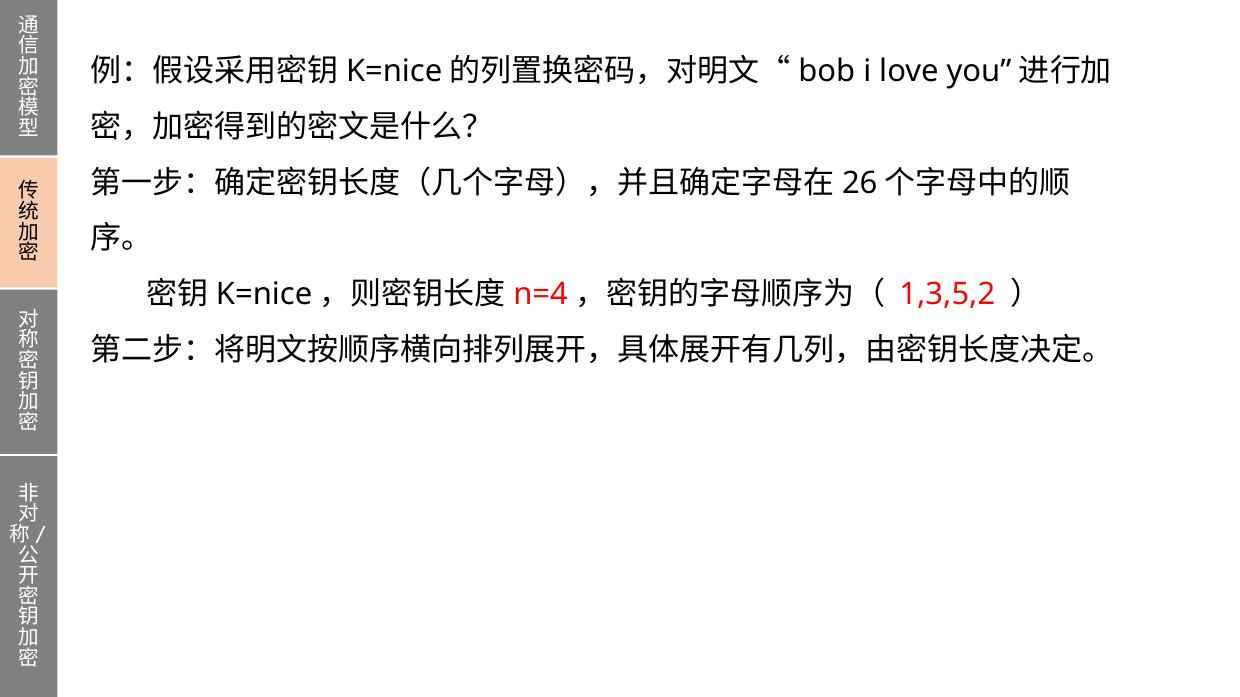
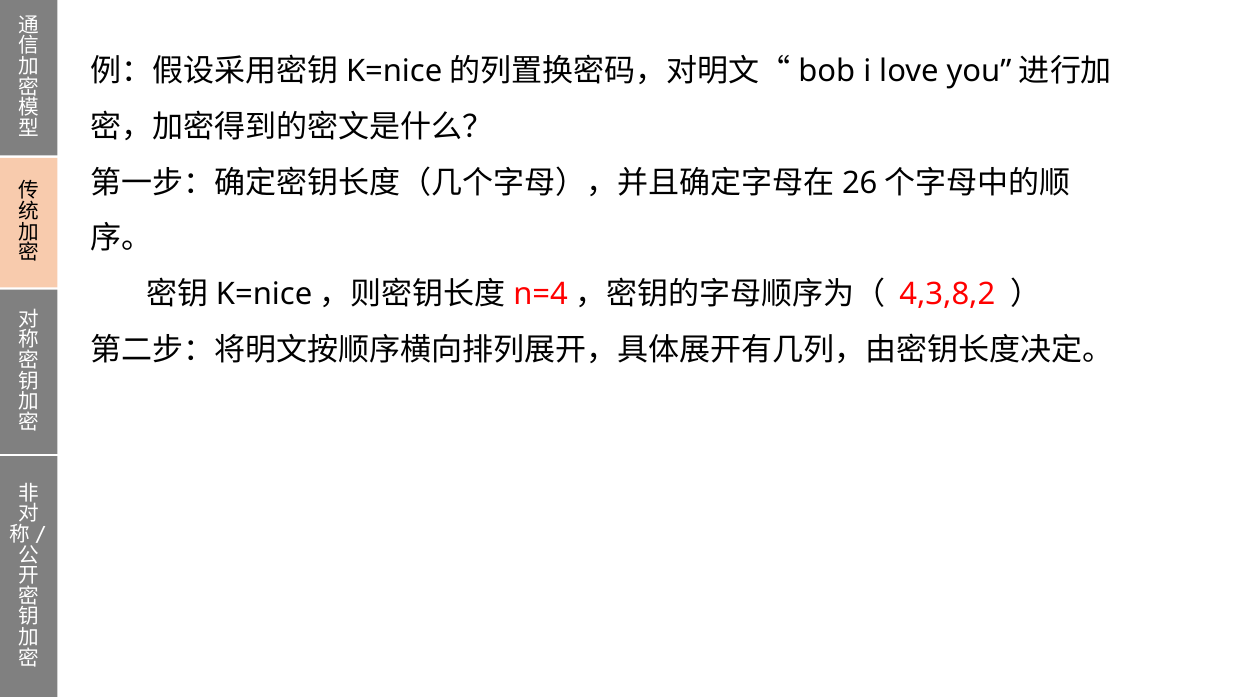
1,3,5,2: 1,3,5,2 -> 4,3,8,2 (947, 295)
